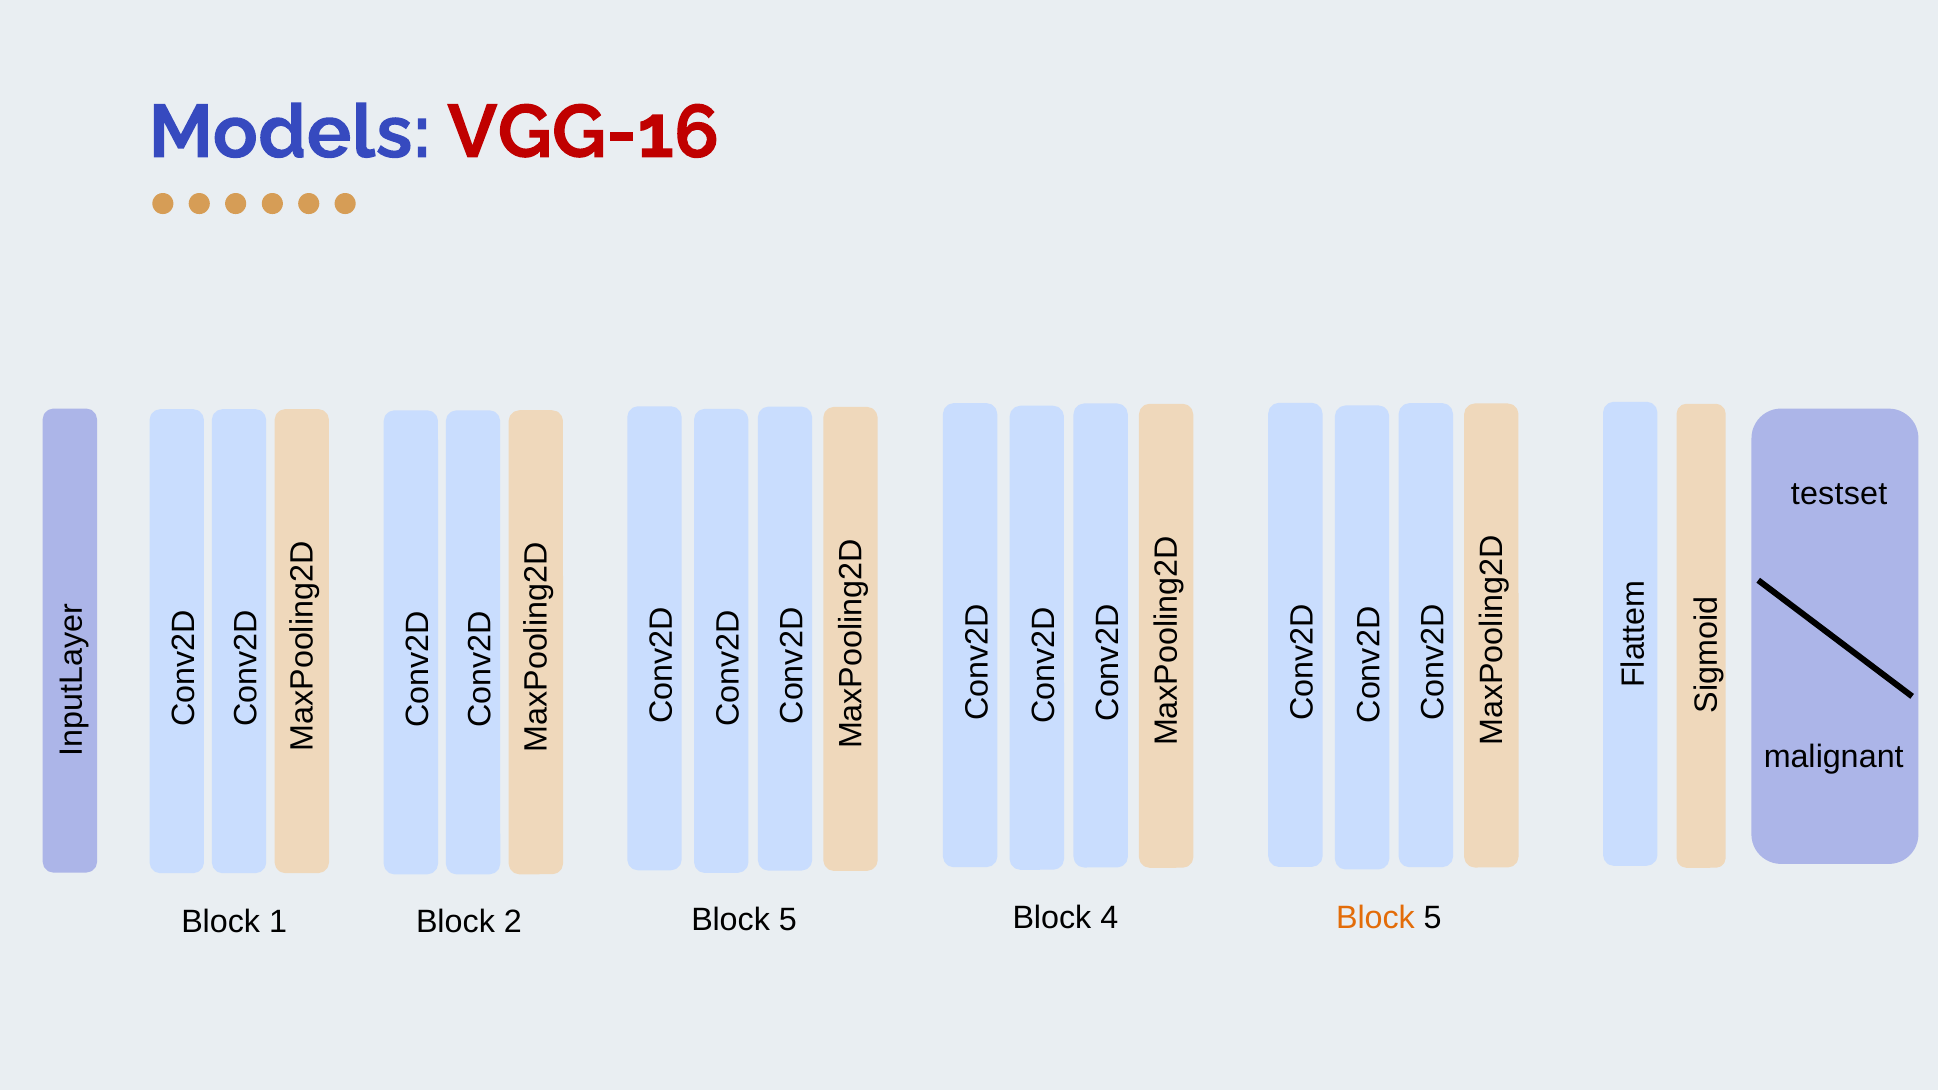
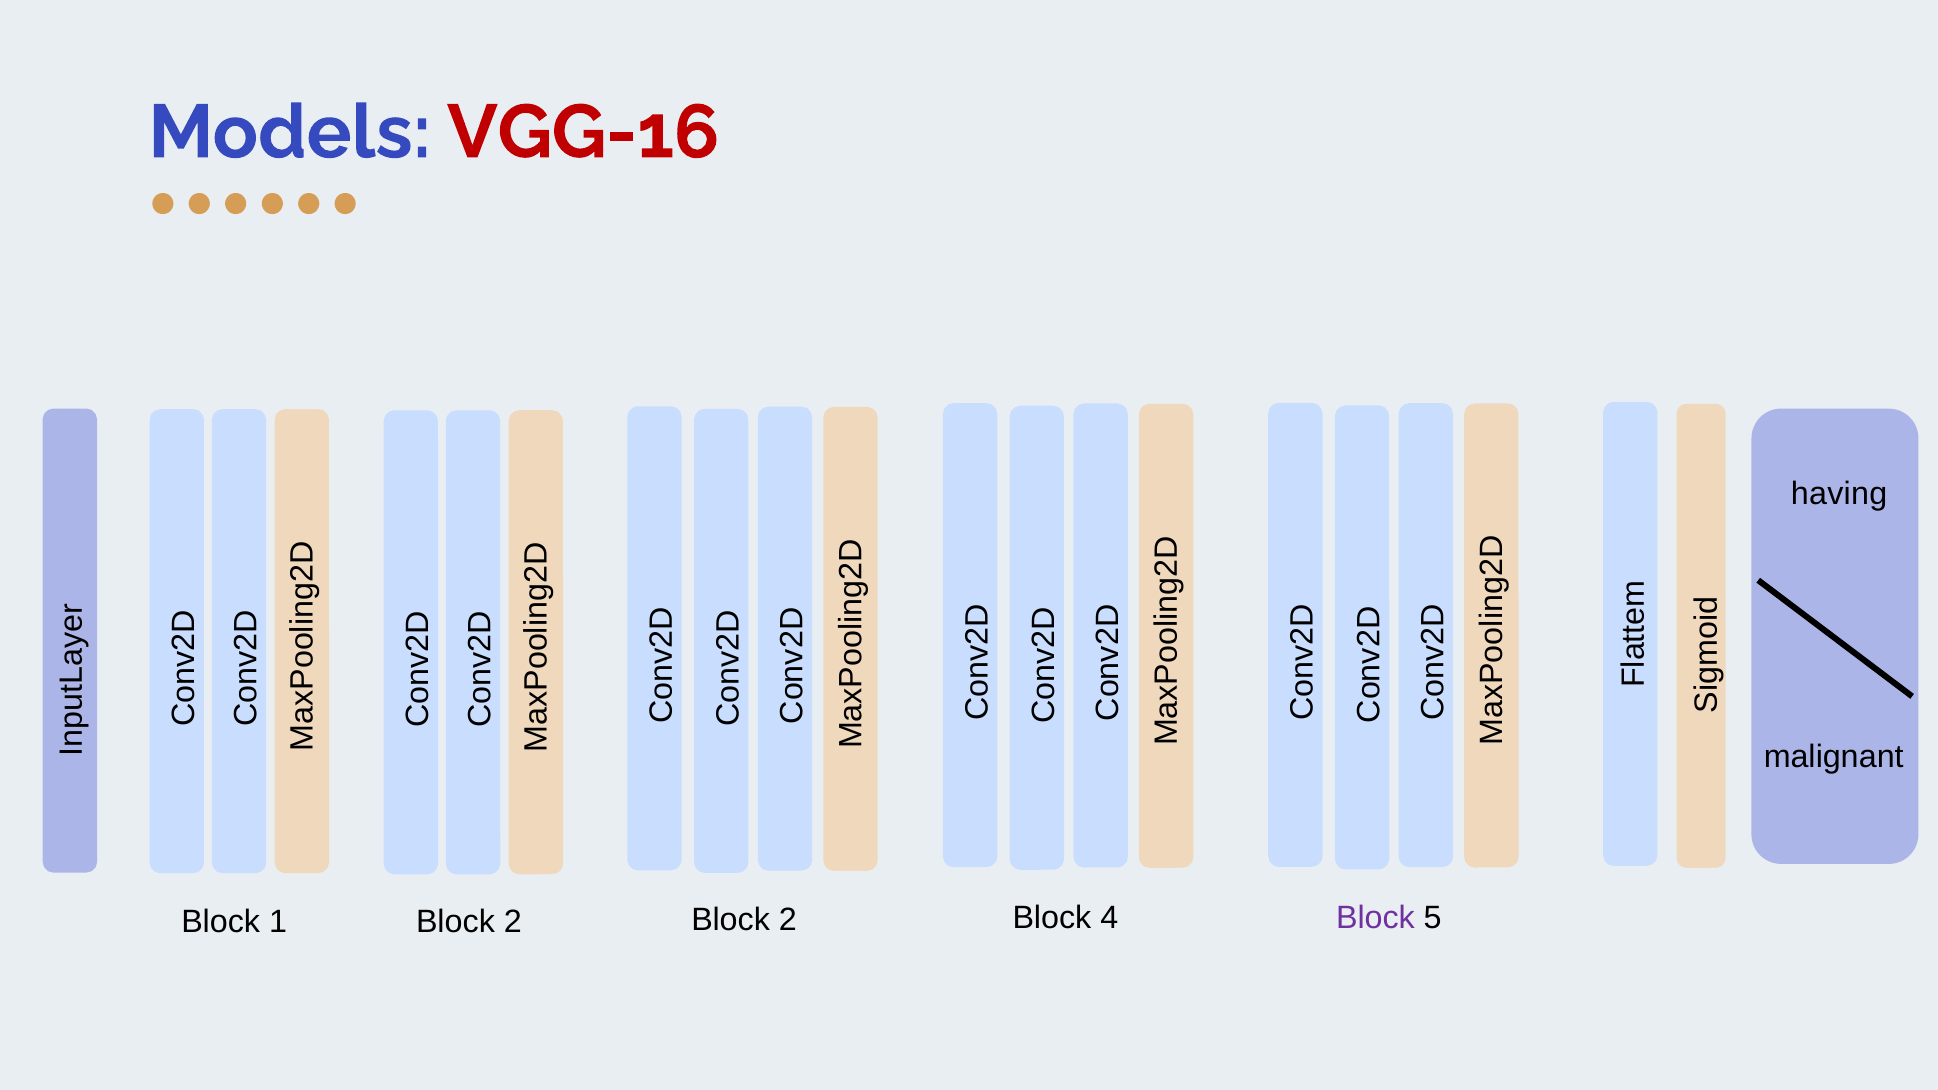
testset: testset -> having (1839, 494)
Block colour: orange -> purple (1375, 918)
2 Block 5: 5 -> 2 (788, 920)
